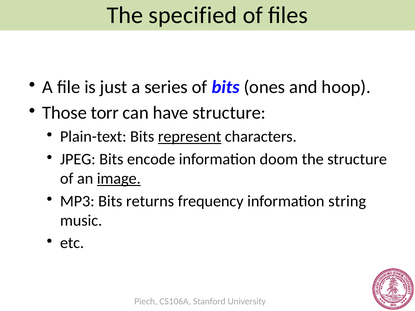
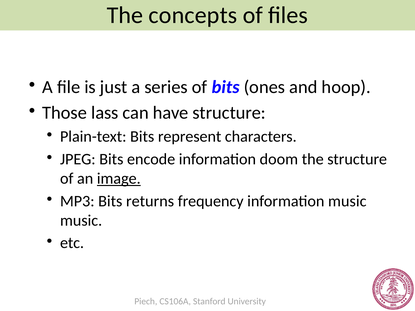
specified: specified -> concepts (193, 15)
torr: torr -> lass (105, 113)
represent underline: present -> none (190, 137)
information string: string -> music (347, 201)
